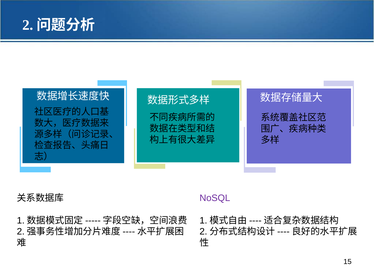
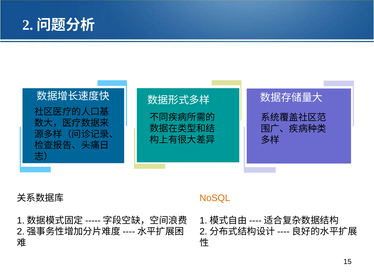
NoSQL colour: purple -> orange (215, 198)
